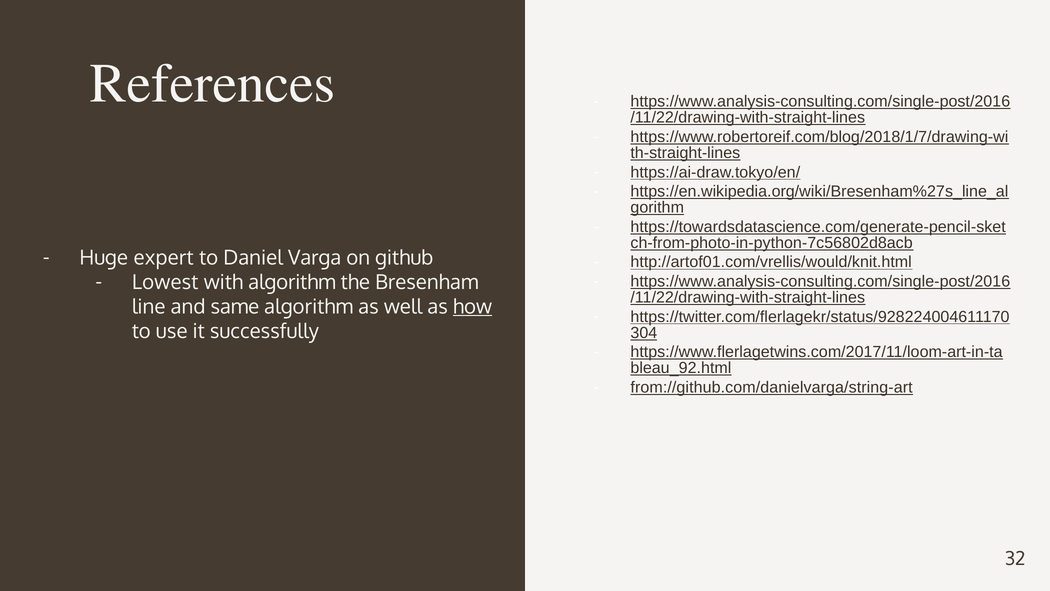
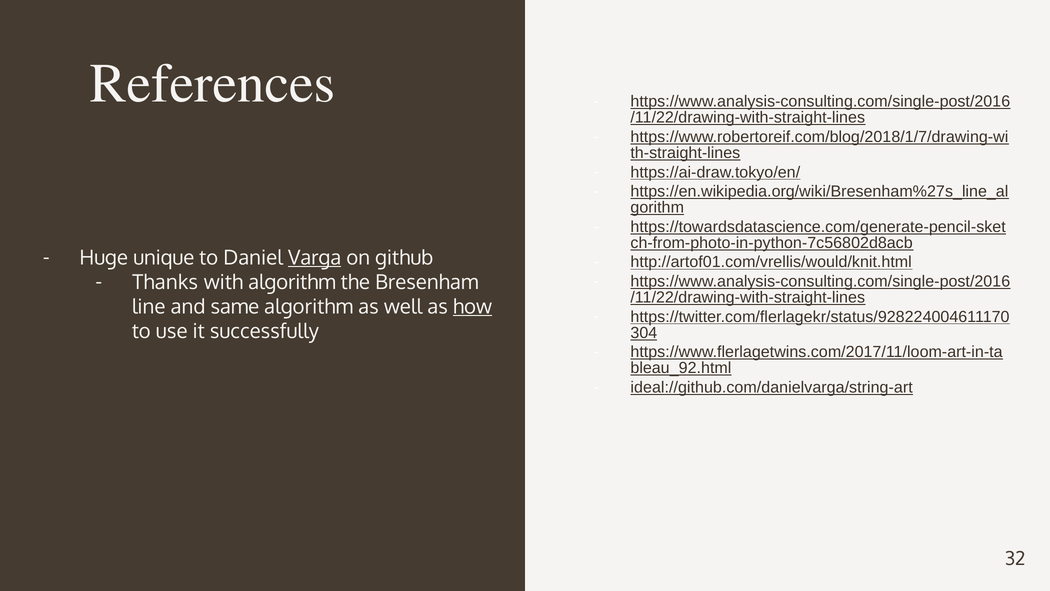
expert: expert -> unique (164, 258)
Varga underline: none -> present (315, 258)
Lowest: Lowest -> Thanks (165, 282)
from://github.com/danielvarga/string-art: from://github.com/danielvarga/string-art -> ideal://github.com/danielvarga/string-art (772, 387)
